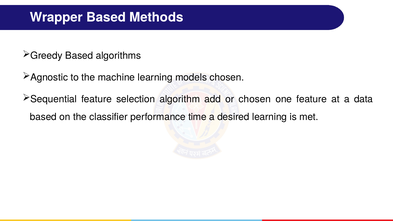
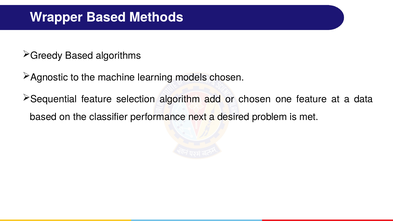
time: time -> next (197, 117)
desired learning: learning -> problem (270, 117)
